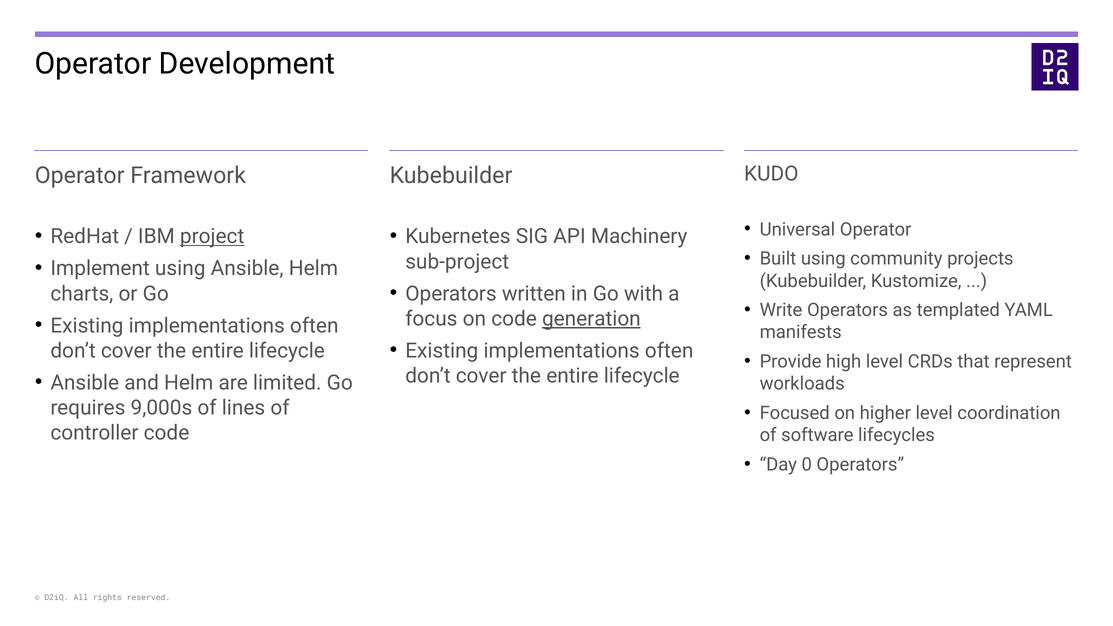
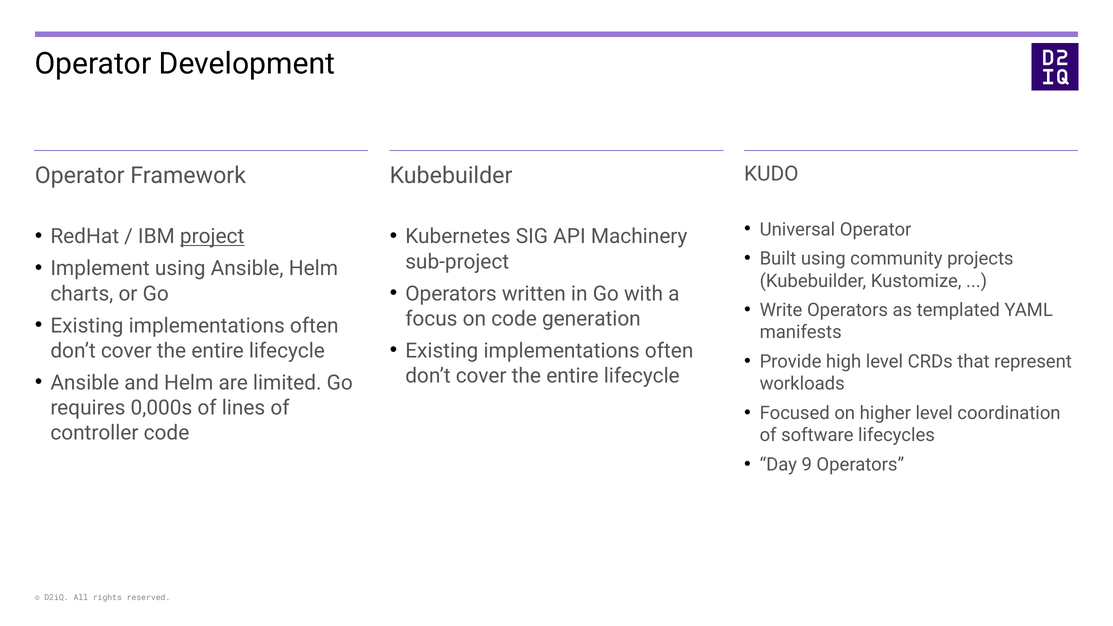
generation underline: present -> none (591, 319)
9,000s: 9,000s -> 0,000s (161, 408)
0: 0 -> 9 (807, 465)
